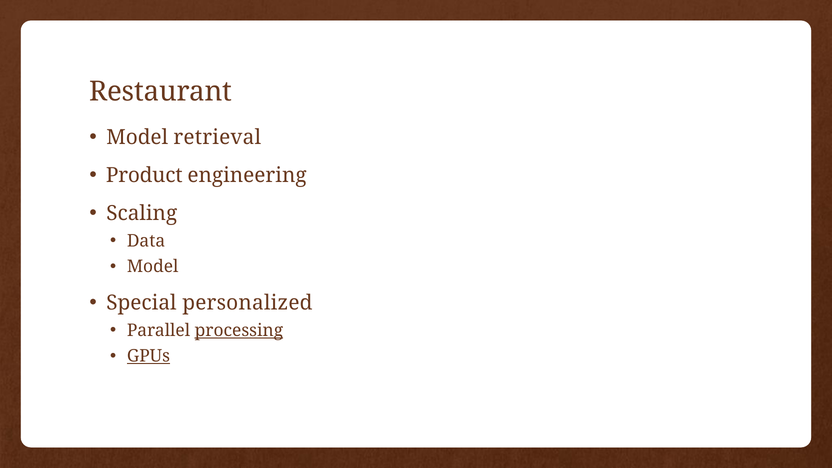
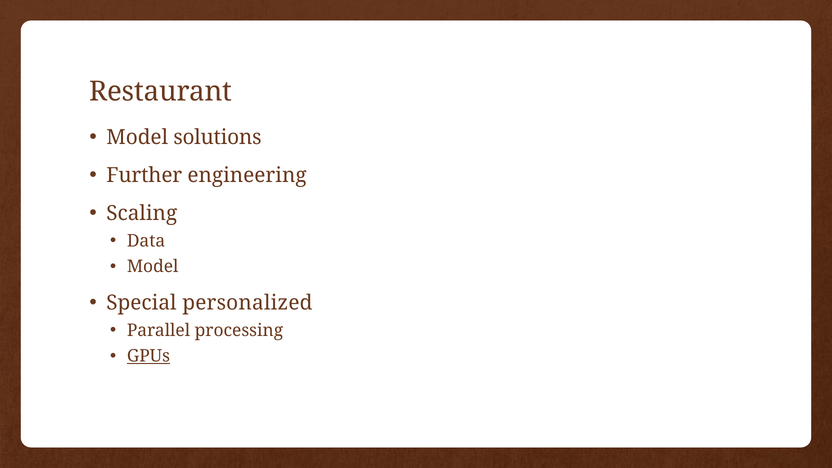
retrieval: retrieval -> solutions (217, 137)
Product: Product -> Further (144, 175)
processing underline: present -> none (239, 330)
